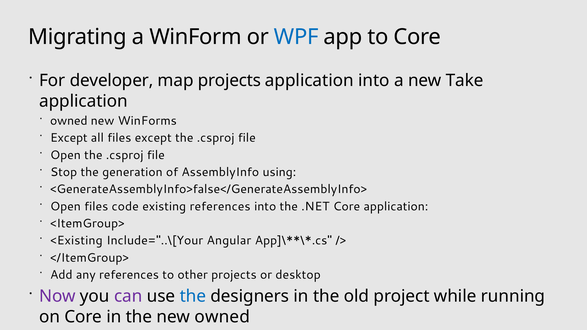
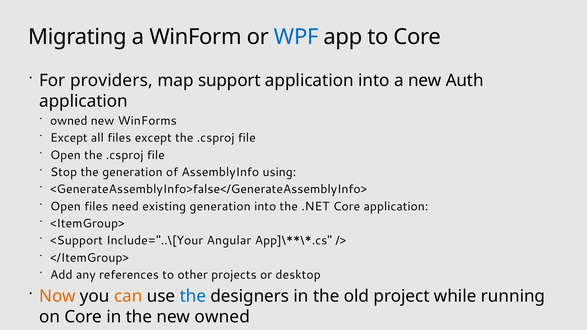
developer: developer -> providers (111, 81)
map projects: projects -> support (229, 81)
Take: Take -> Auth (465, 81)
code: code -> need (125, 206)
existing references: references -> generation (220, 206)
<Existing: <Existing -> <Support (76, 241)
Now colour: purple -> orange (57, 296)
can colour: purple -> orange (128, 296)
